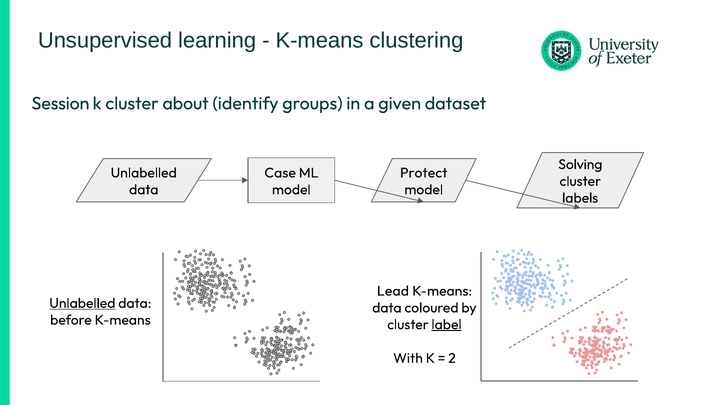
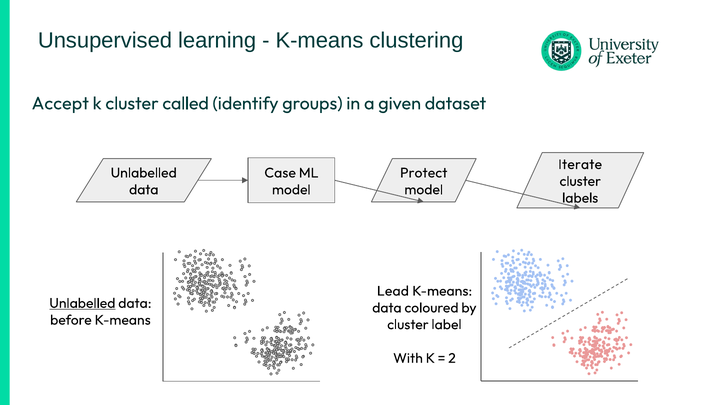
Session: Session -> Accept (60, 103)
about: about -> called (186, 103)
Solving: Solving -> Iterate (580, 164)
label underline: present -> none (447, 325)
